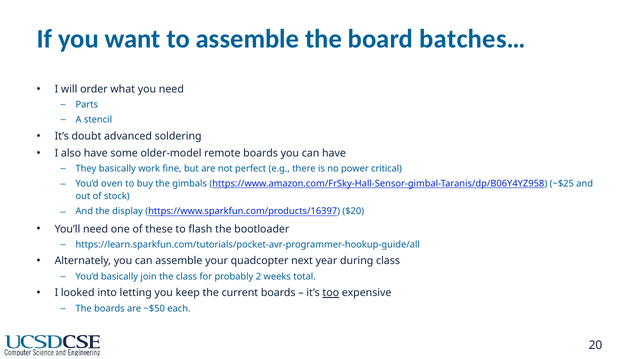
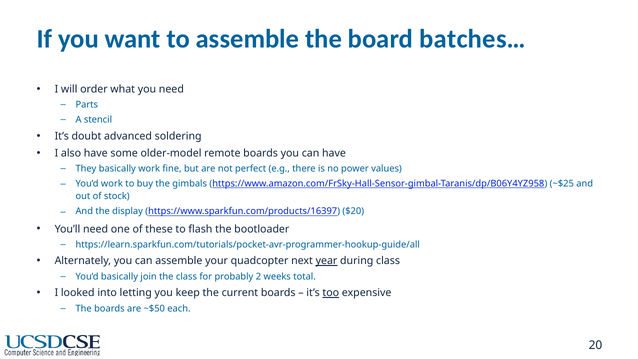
critical: critical -> values (386, 169)
You’d oven: oven -> work (112, 184)
year underline: none -> present (327, 261)
